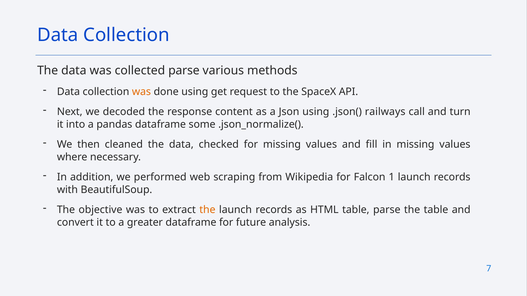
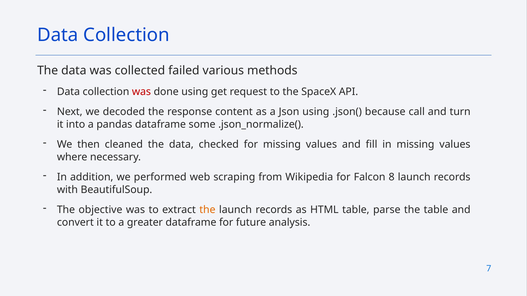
collected parse: parse -> failed (184, 71)
was colour: orange -> red (141, 92)
railways: railways -> because (385, 112)
1: 1 -> 8 (392, 177)
